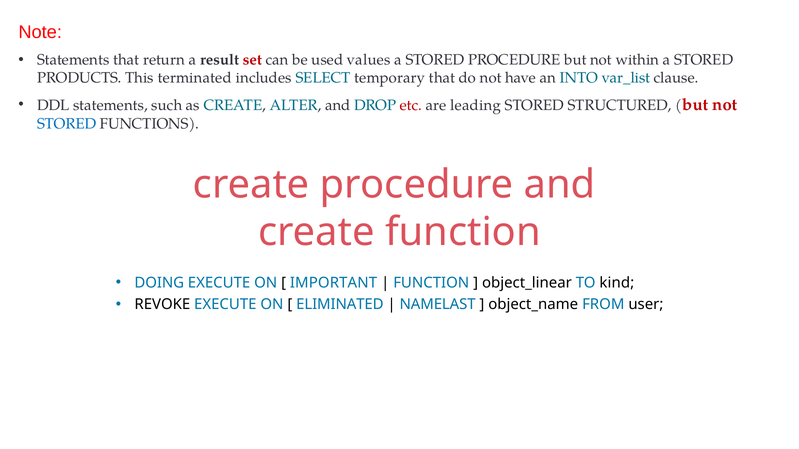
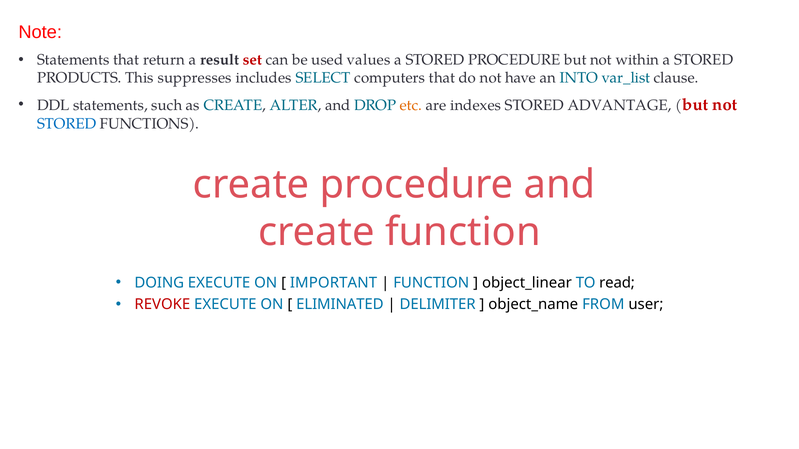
terminated: terminated -> suppresses (195, 78)
temporary: temporary -> computers (390, 78)
etc colour: red -> orange (411, 106)
leading: leading -> indexes (476, 106)
STRUCTURED: STRUCTURED -> ADVANTAGE (620, 106)
kind: kind -> read (617, 283)
REVOKE colour: black -> red (162, 305)
NAMELAST: NAMELAST -> DELIMITER (438, 305)
